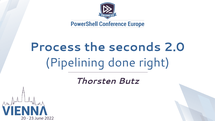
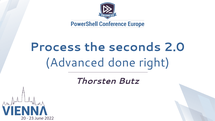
Pipelining: Pipelining -> Advanced (75, 63)
